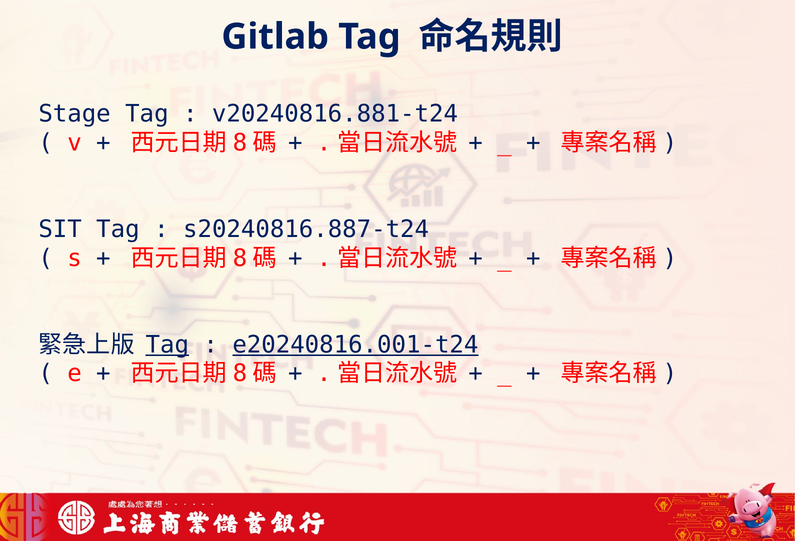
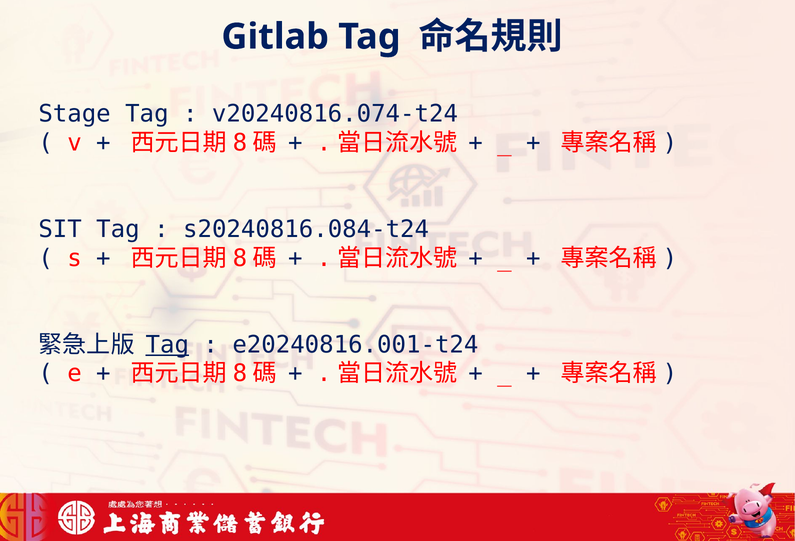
v20240816.881-t24: v20240816.881-t24 -> v20240816.074-t24 (335, 114)
s20240816.887-t24: s20240816.887-t24 -> s20240816.084-t24 (306, 229)
e20240816.001-t24 underline: present -> none (355, 345)
